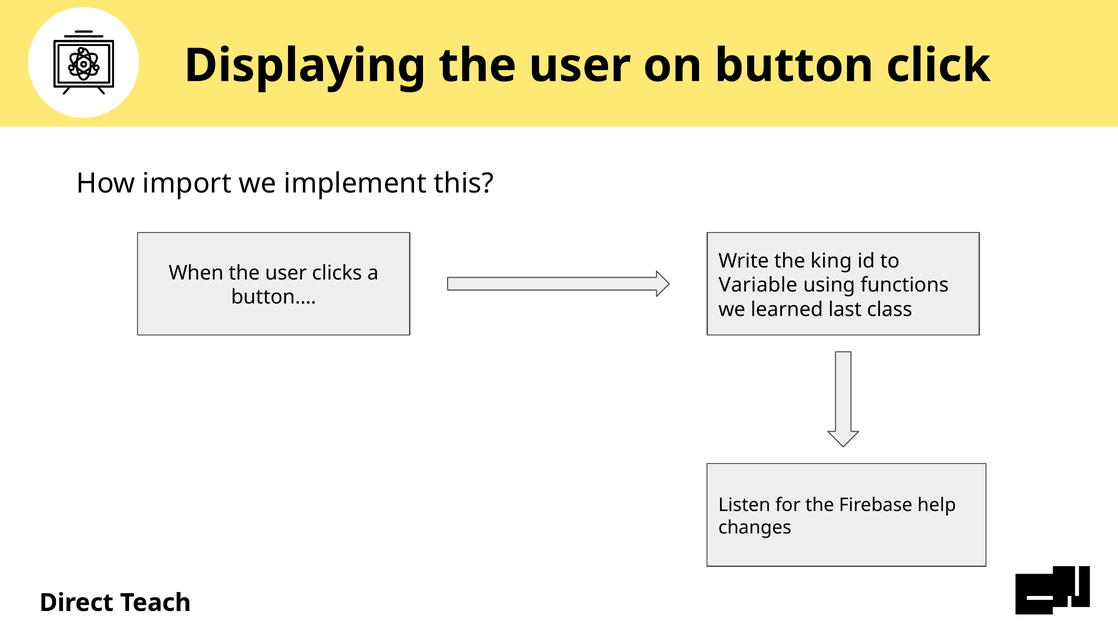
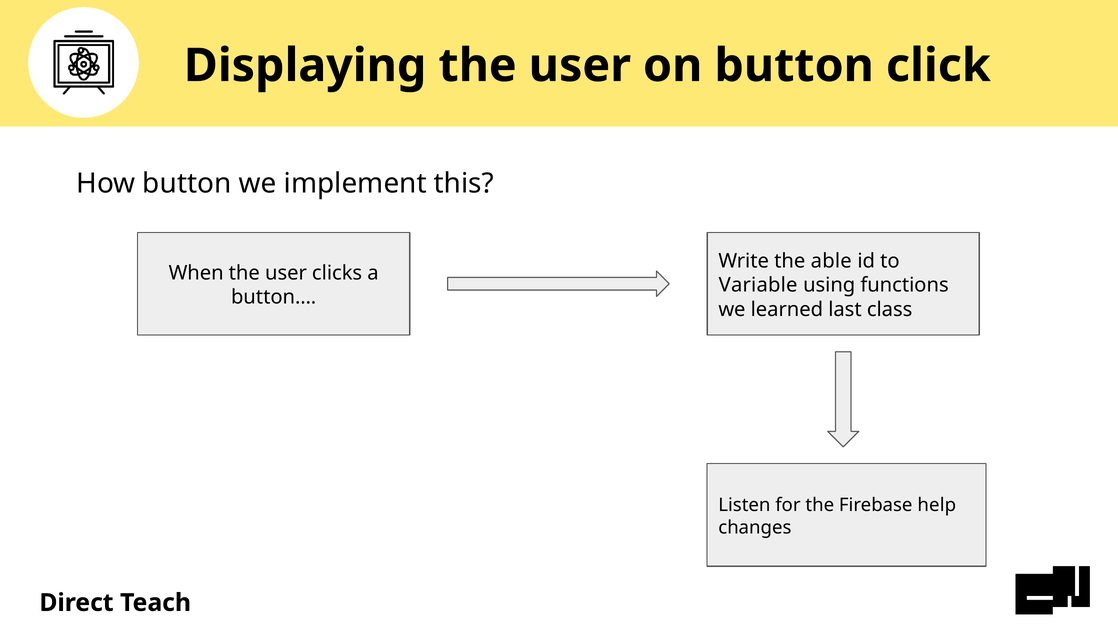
How import: import -> button (187, 184)
king: king -> able (831, 261)
